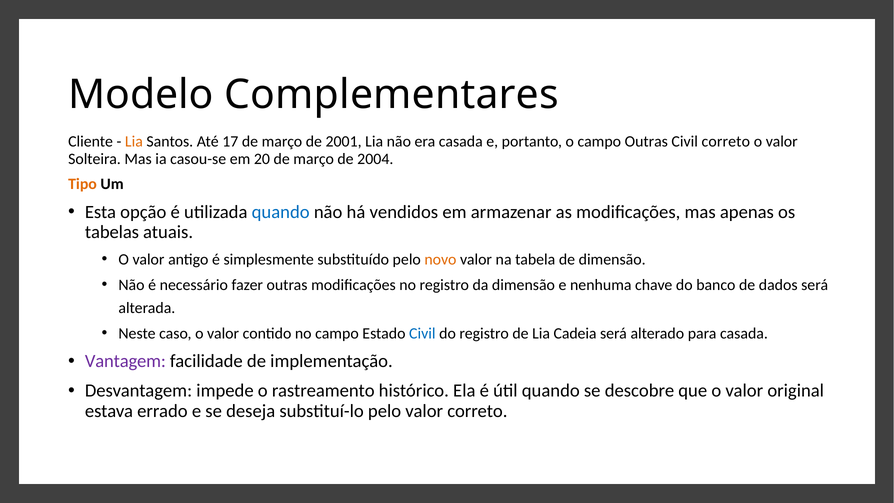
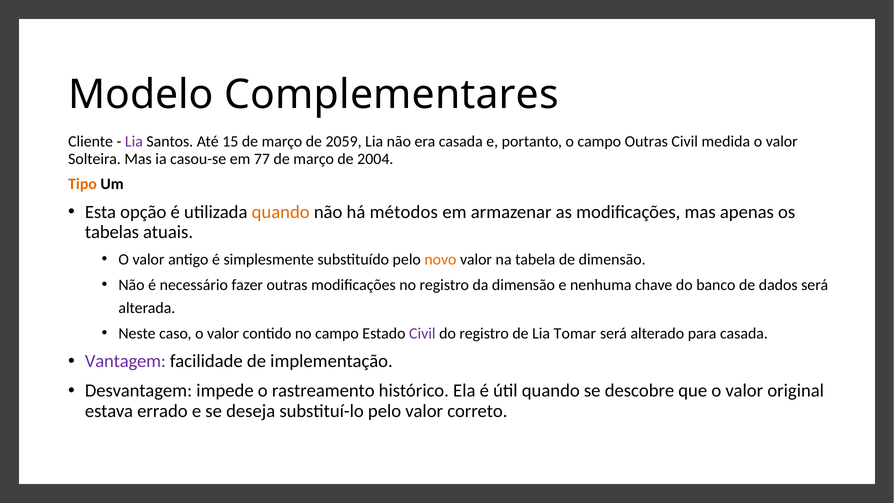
Lia colour: orange -> purple (134, 142)
17: 17 -> 15 (230, 142)
2001: 2001 -> 2059 (344, 142)
Civil correto: correto -> medida (726, 142)
20: 20 -> 77 (262, 159)
quando colour: blue -> orange (281, 212)
vendidos: vendidos -> métodos (404, 212)
Civil colour: blue -> purple (422, 334)
Cadeia: Cadeia -> Tomar (575, 334)
